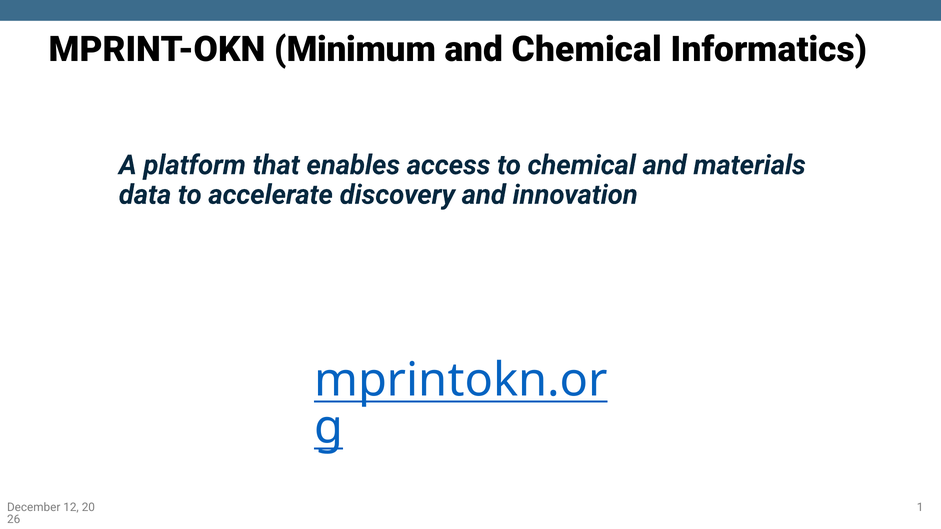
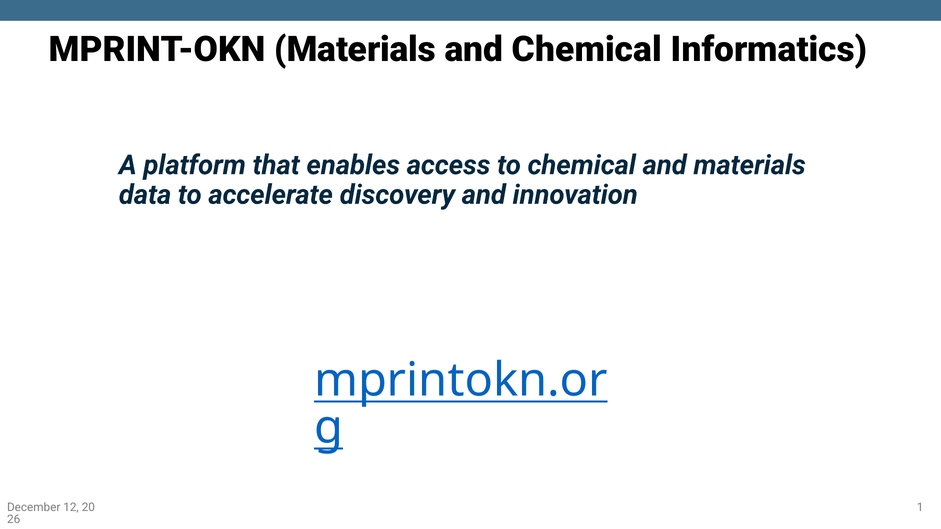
MPRINT-OKN Minimum: Minimum -> Materials (355, 50)
